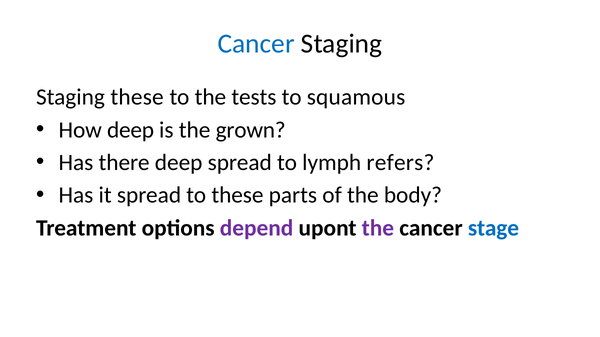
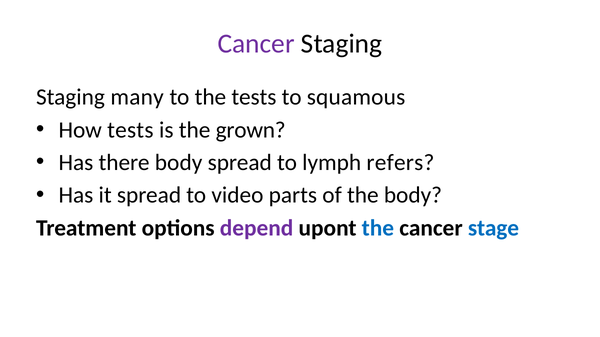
Cancer colour: blue -> purple (256, 44)
Staging these: these -> many (137, 97)
How deep: deep -> tests (130, 130)
there deep: deep -> body (179, 163)
to these: these -> video (237, 195)
the colour: purple -> blue (378, 228)
